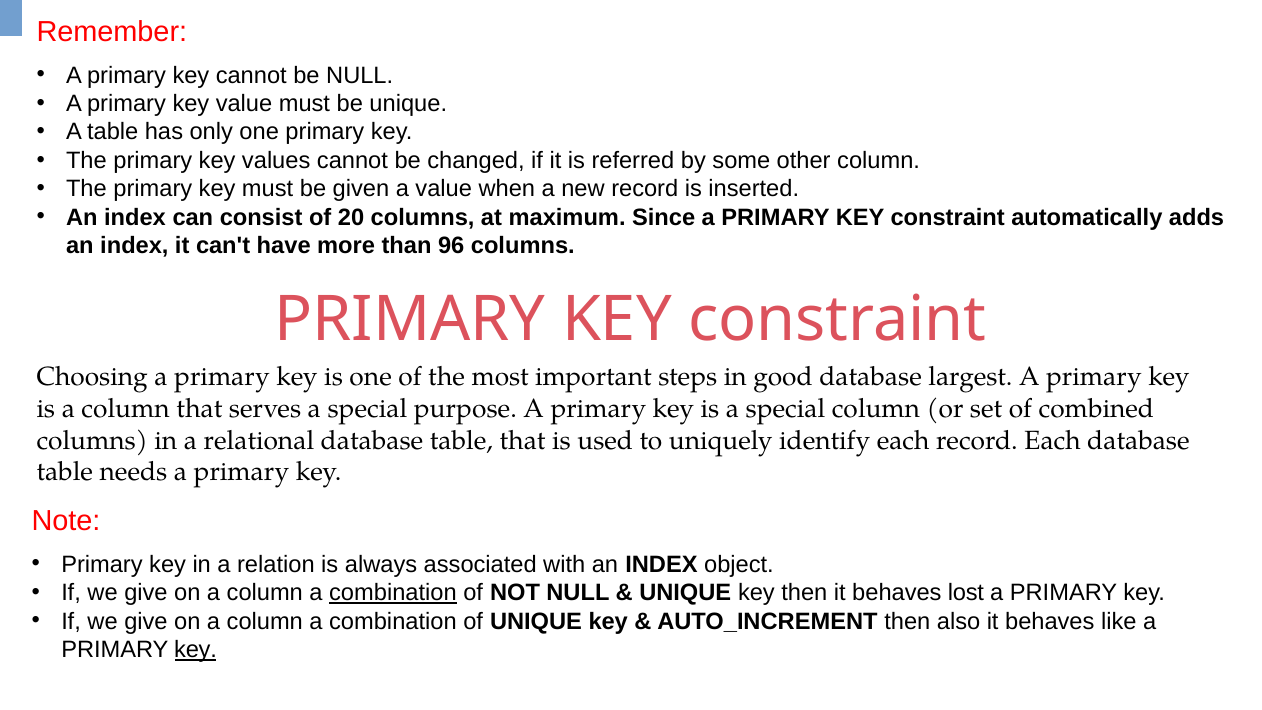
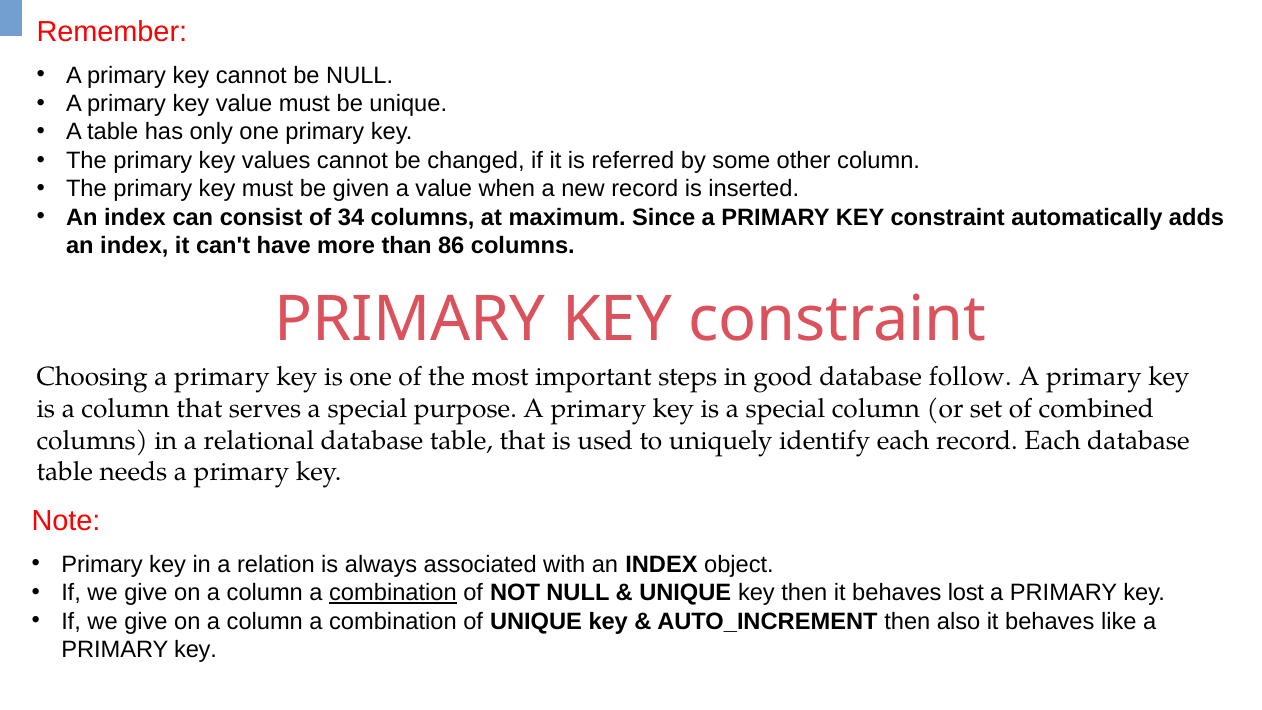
20: 20 -> 34 (351, 217)
96: 96 -> 86 (451, 246)
largest: largest -> follow (970, 377)
key underline: present -> none (196, 650)
